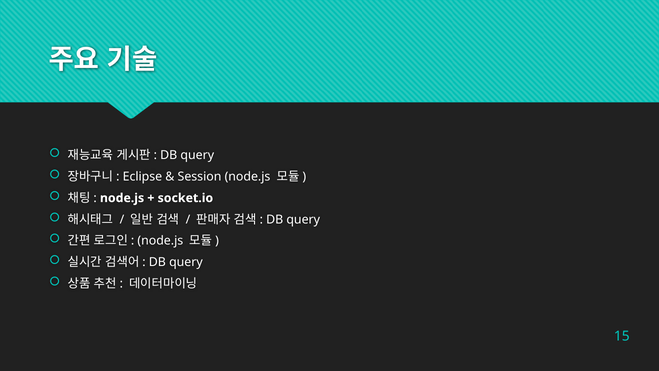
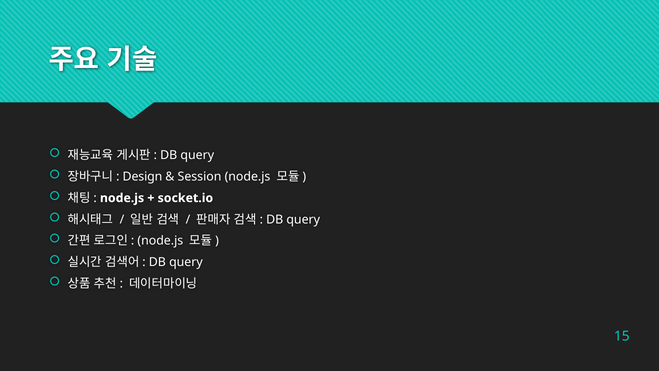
Eclipse: Eclipse -> Design (142, 176)
